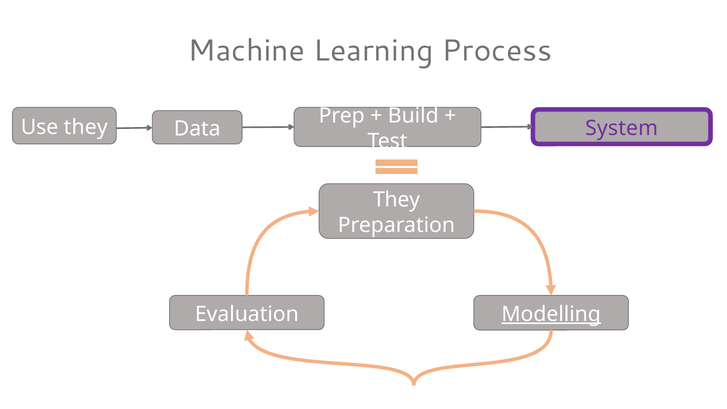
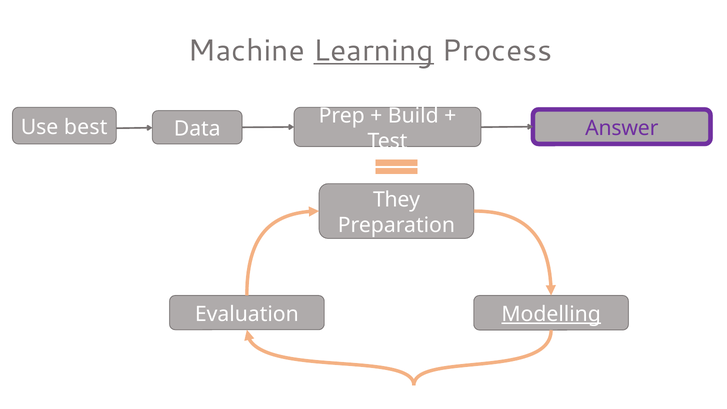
Learning underline: none -> present (374, 51)
Use they: they -> best (86, 127)
System: System -> Answer (622, 128)
